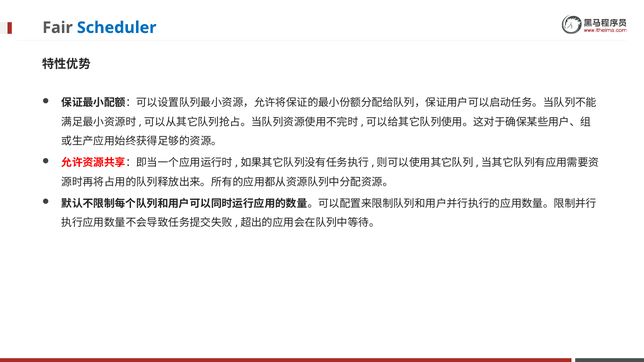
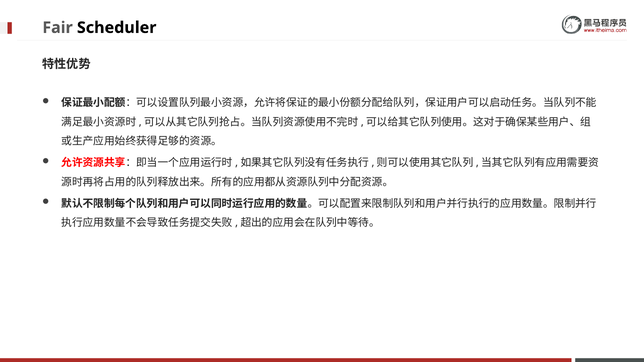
Scheduler colour: blue -> black (117, 28)
